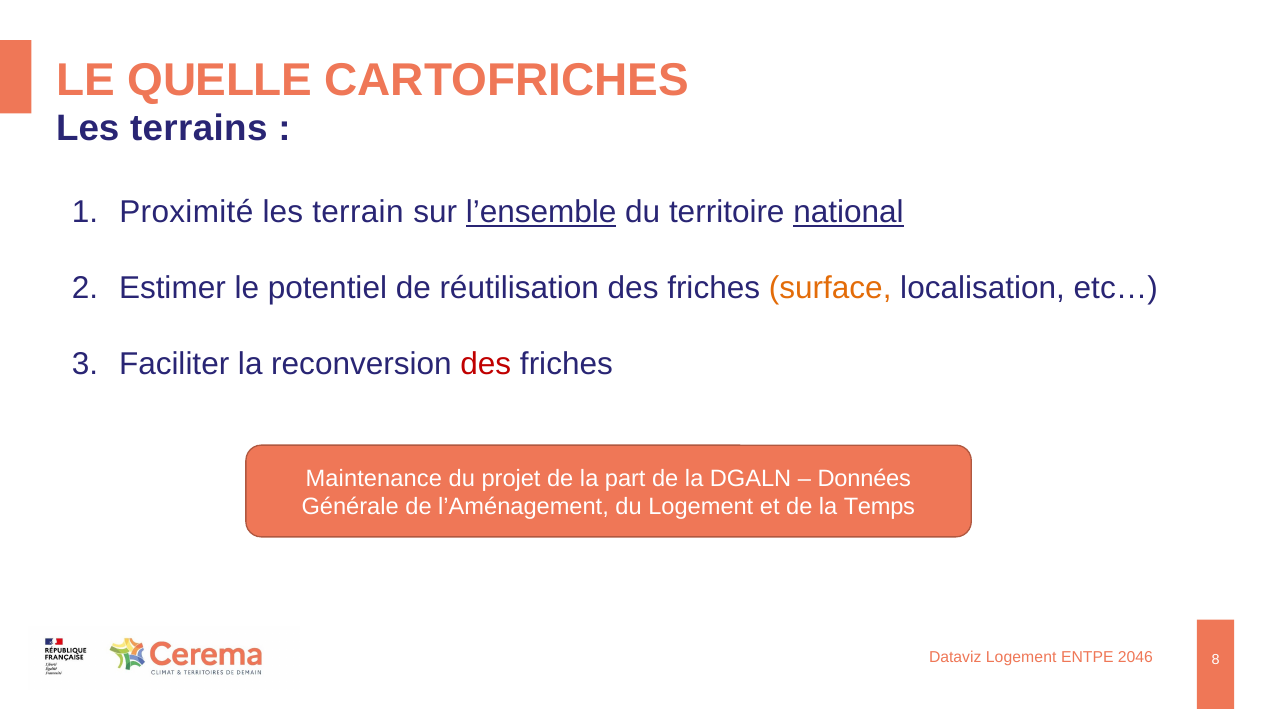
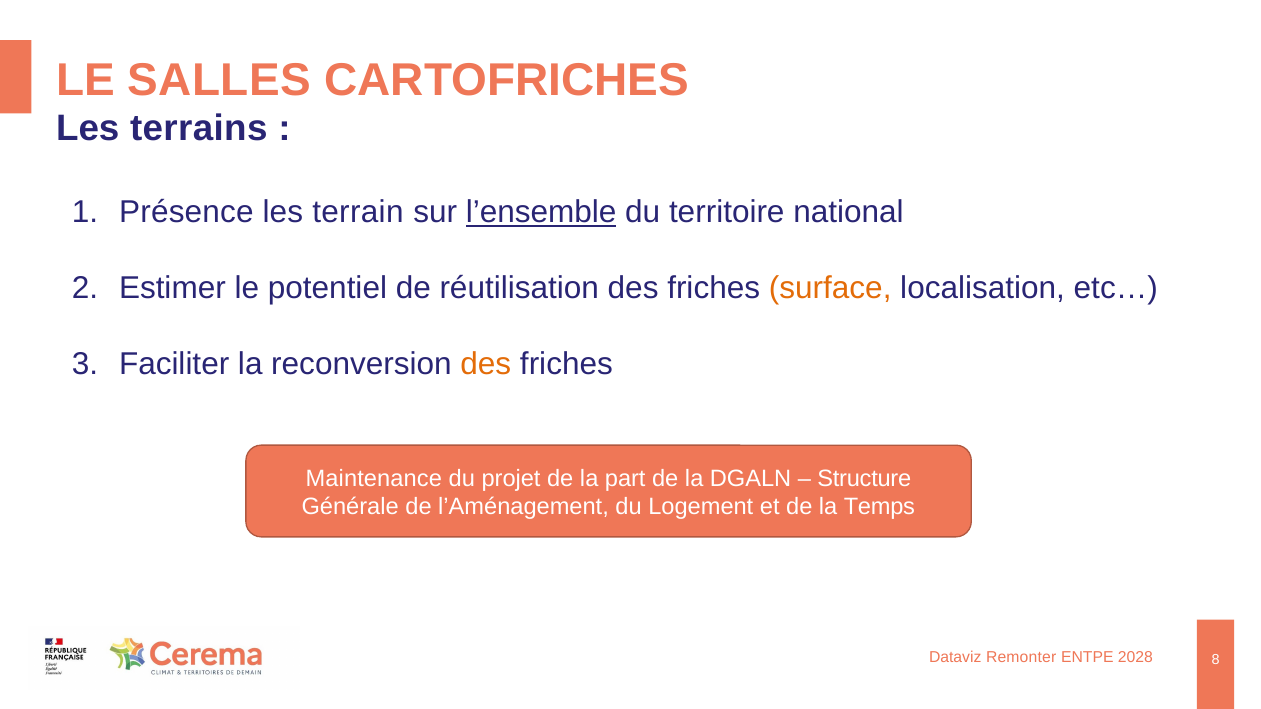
QUELLE: QUELLE -> SALLES (219, 80)
Proximité: Proximité -> Présence (186, 212)
national underline: present -> none (848, 212)
des colour: red -> orange (486, 364)
Données: Données -> Structure (864, 479)
Dataviz Logement: Logement -> Remonter (1021, 658)
2046: 2046 -> 2028 (1135, 658)
